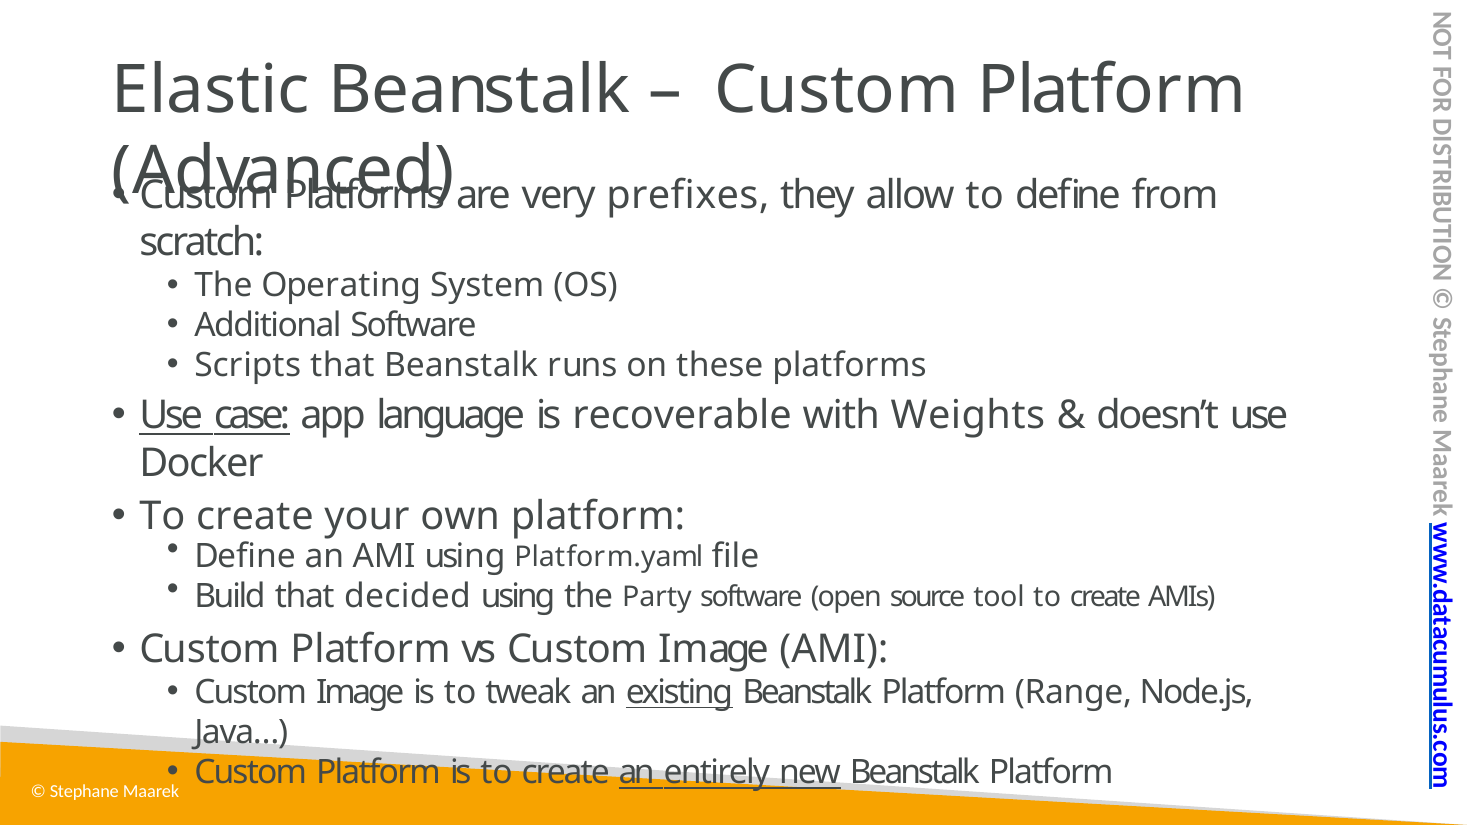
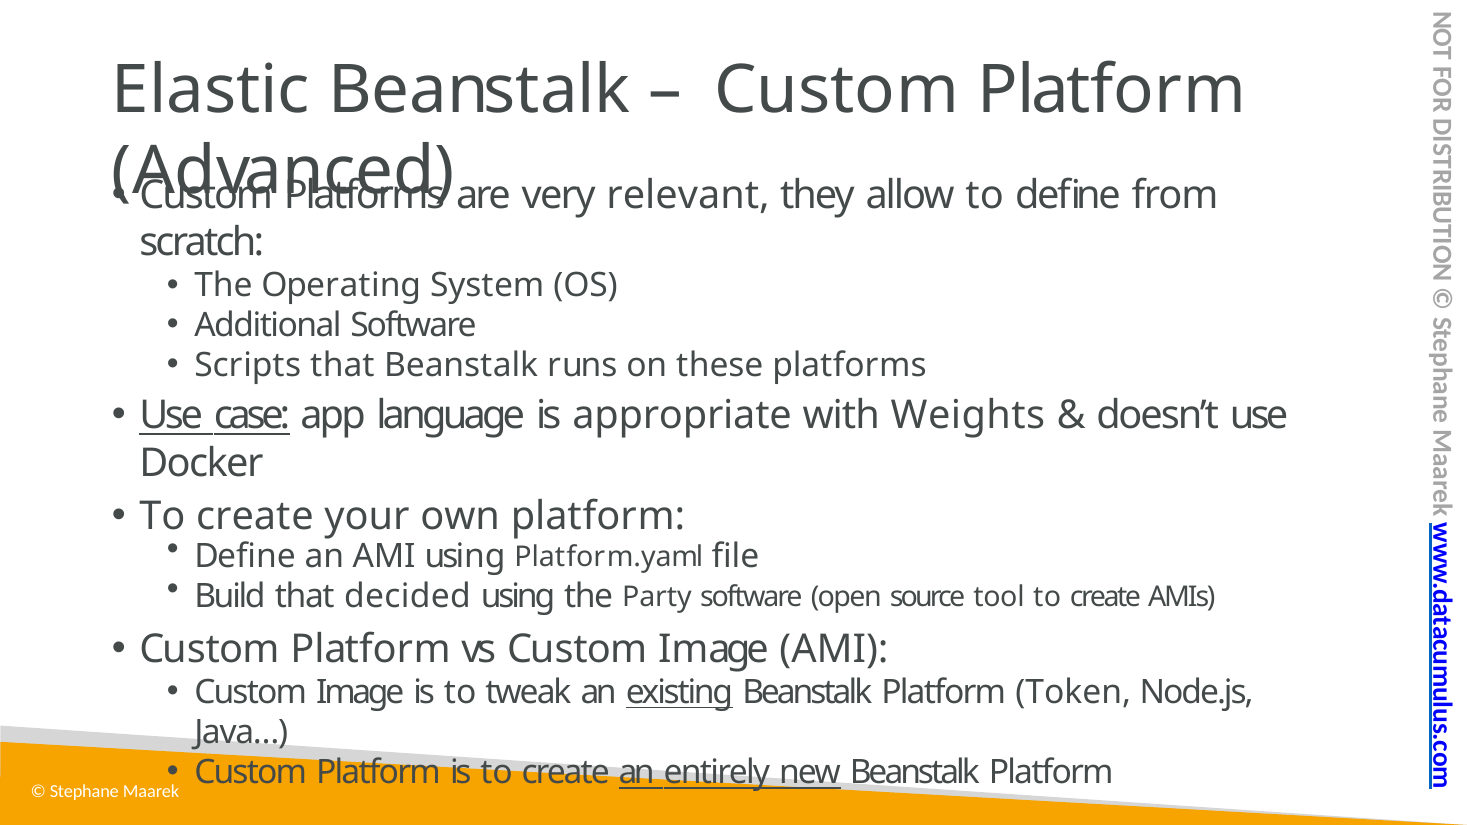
prefixes: prefixes -> relevant (688, 195)
recoverable: recoverable -> appropriate (682, 416)
Range: Range -> Token (1073, 693)
